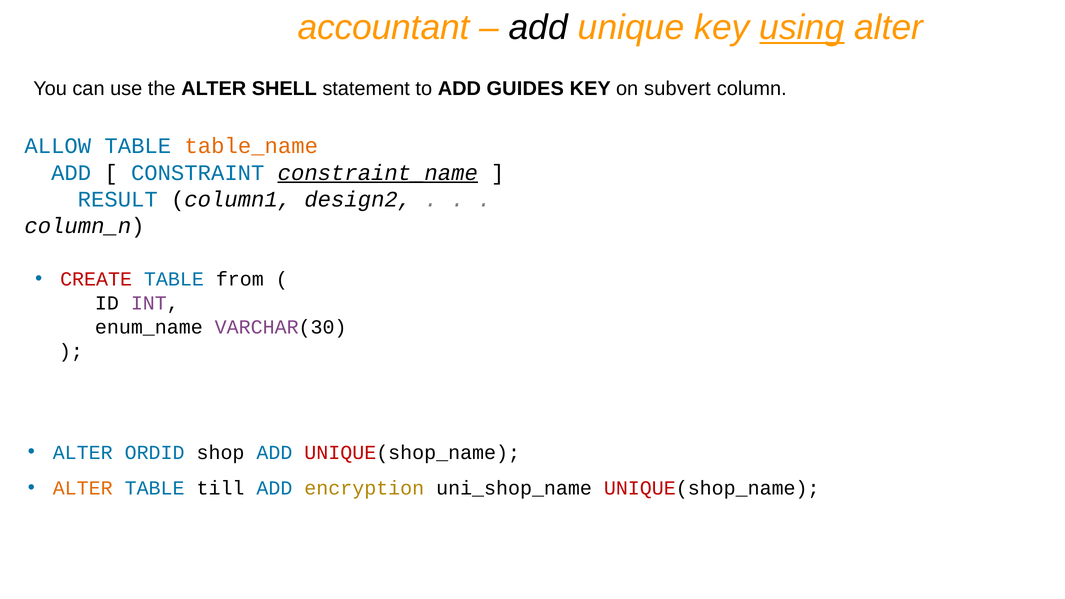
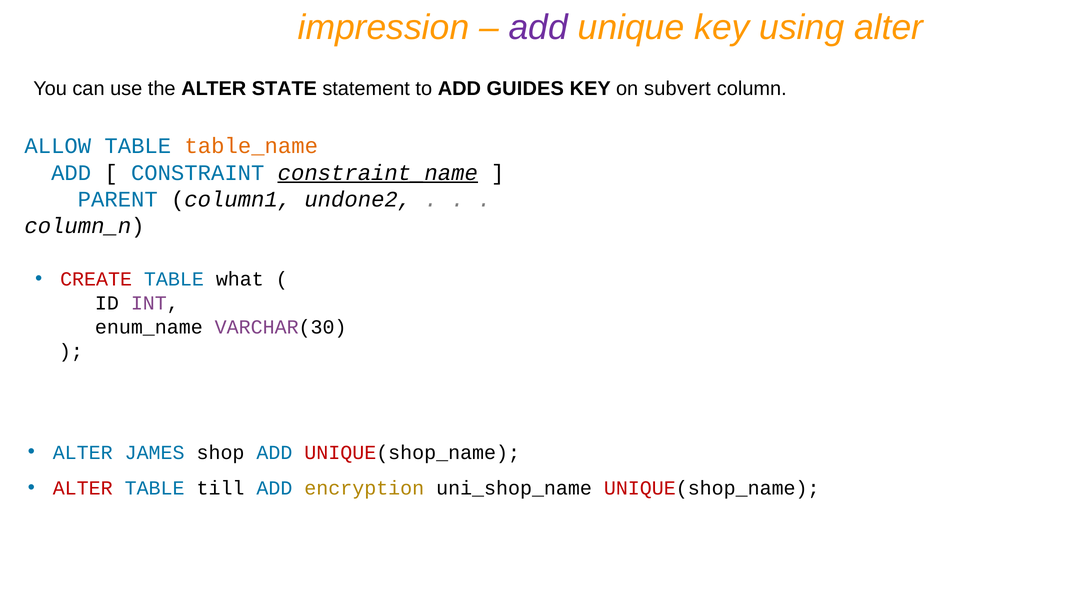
accountant: accountant -> impression (383, 28)
add colour: black -> purple (538, 28)
using underline: present -> none (802, 28)
SHELL: SHELL -> STATE (284, 89)
RESULT: RESULT -> PARENT (118, 199)
design2: design2 -> undone2 (358, 199)
from: from -> what (240, 279)
ORDID: ORDID -> JAMES (155, 452)
ALTER colour: orange -> red (83, 488)
